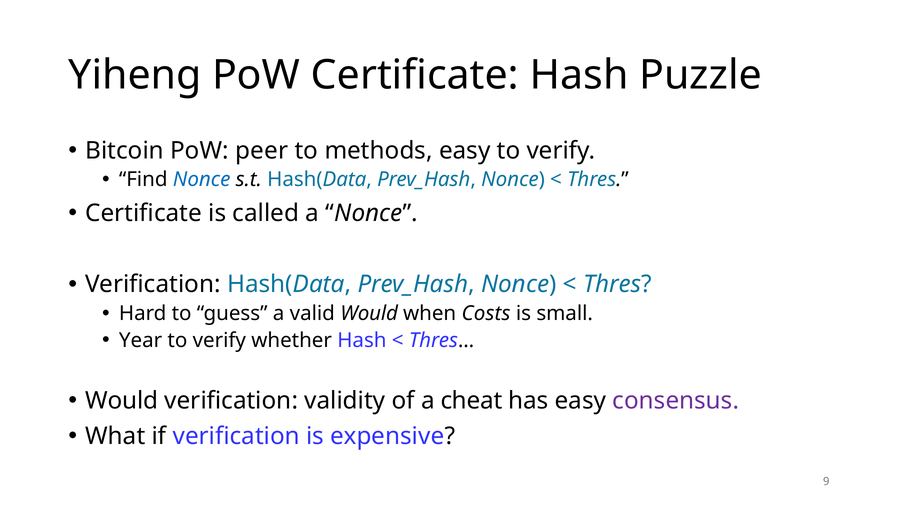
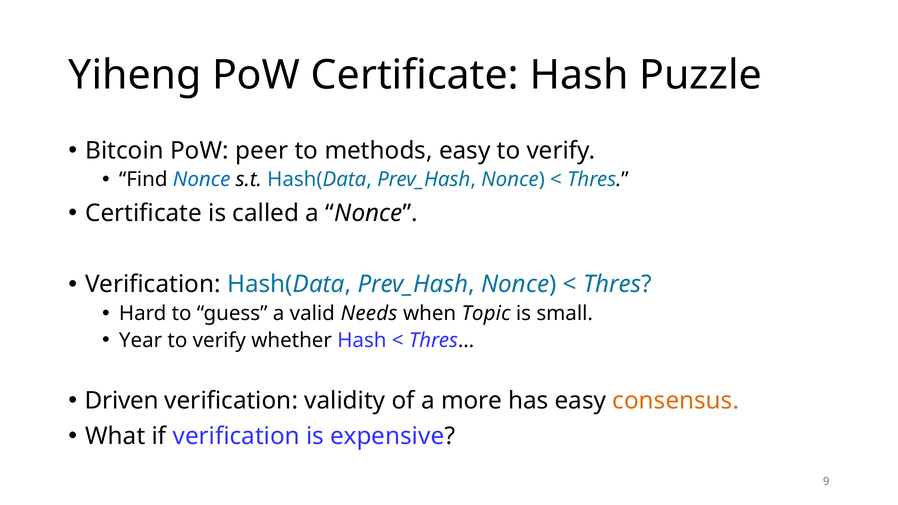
valid Would: Would -> Needs (369, 313)
Costs: Costs -> Topic (486, 313)
Would: Would -> Driven (122, 401)
cheat: cheat -> more (471, 401)
consensus colour: purple -> orange (676, 401)
